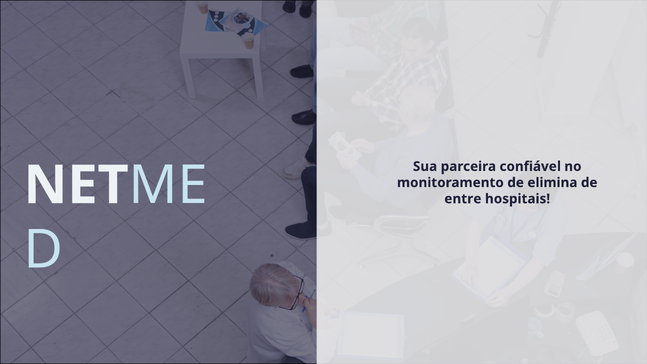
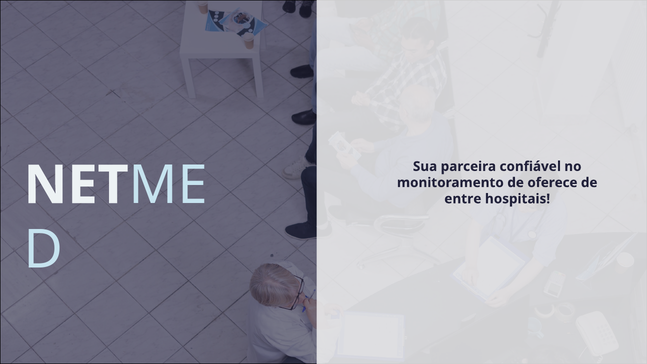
elimina: elimina -> oferece (552, 183)
